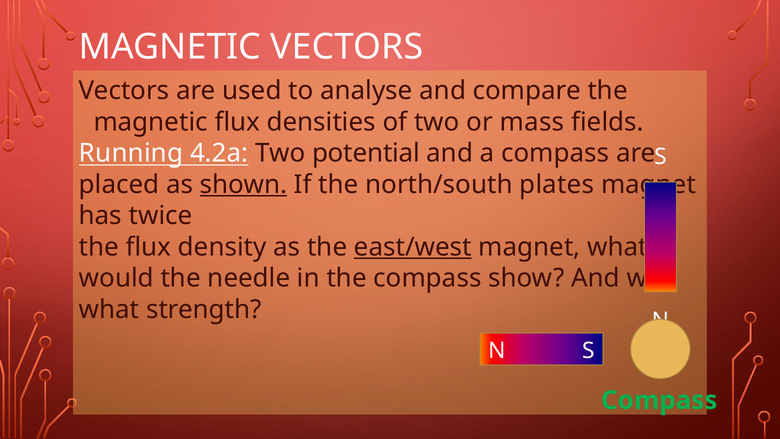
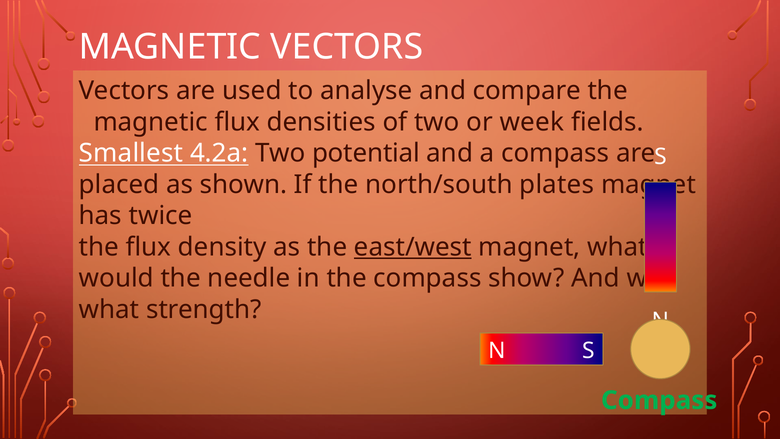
mass: mass -> week (532, 122)
Running: Running -> Smallest (131, 153)
shown underline: present -> none (244, 184)
